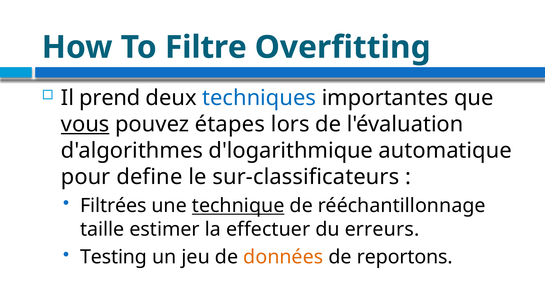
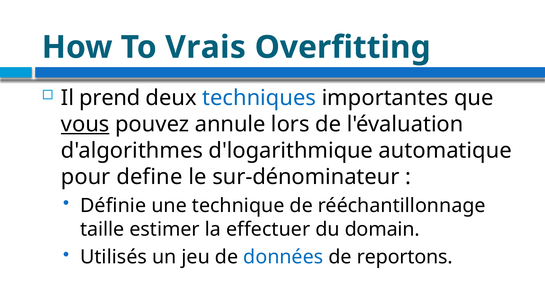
Filtre: Filtre -> Vrais (206, 47)
étapes: étapes -> annule (230, 124)
sur-classificateurs: sur-classificateurs -> sur-dénominateur (306, 177)
Filtrées: Filtrées -> Définie (113, 206)
technique underline: present -> none (238, 206)
erreurs: erreurs -> domain (382, 230)
Testing: Testing -> Utilisés (113, 258)
données colour: orange -> blue (283, 258)
